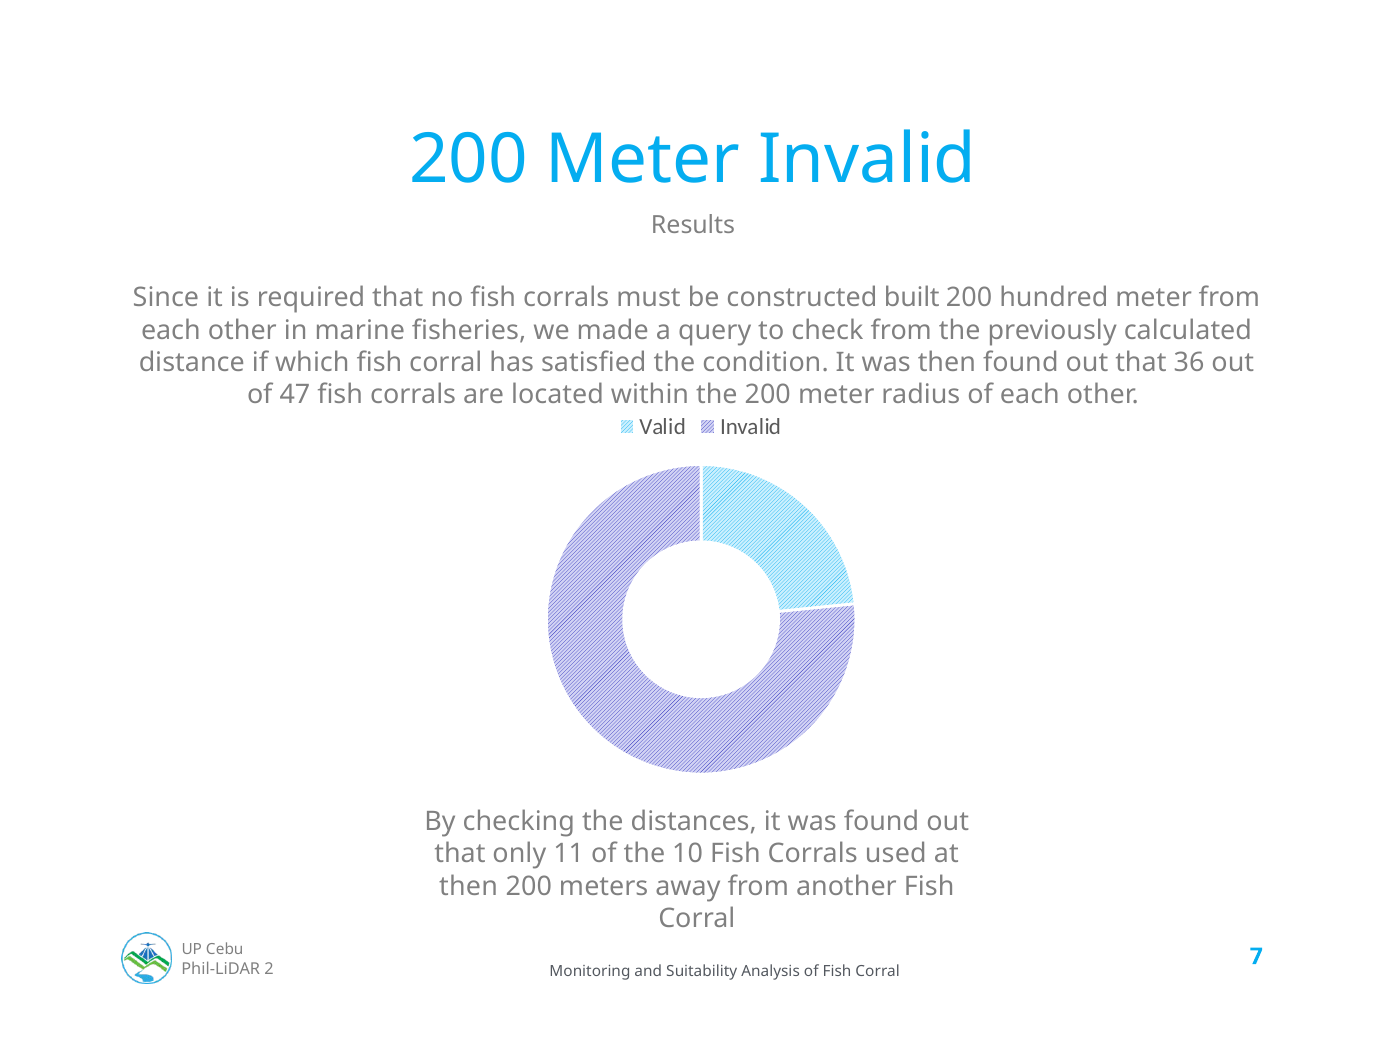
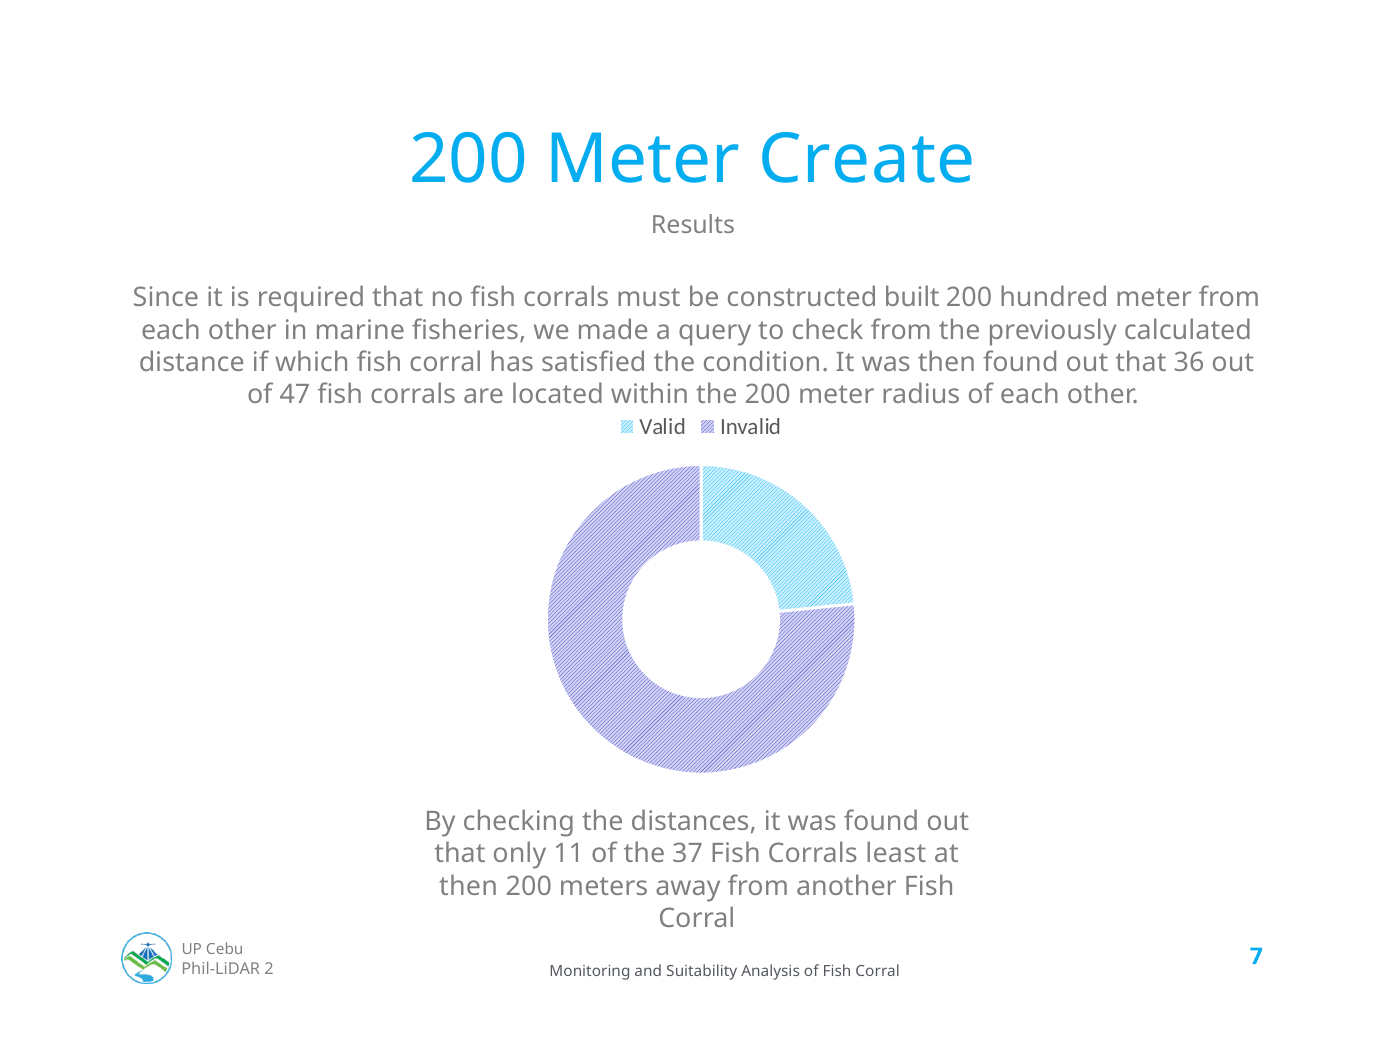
Meter Invalid: Invalid -> Create (867, 160)
10: 10 -> 37 (688, 854)
used: used -> least (896, 854)
